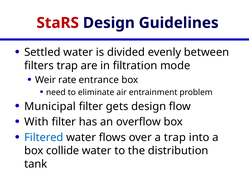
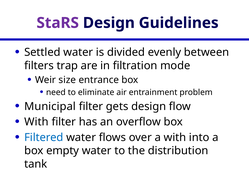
StaRS colour: red -> purple (58, 23)
rate: rate -> size (67, 80)
a trap: trap -> with (175, 137)
collide: collide -> empty (63, 150)
